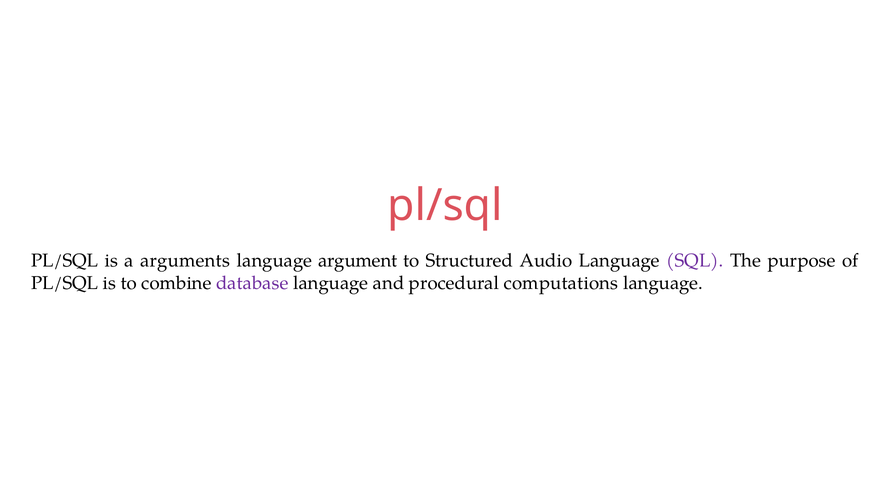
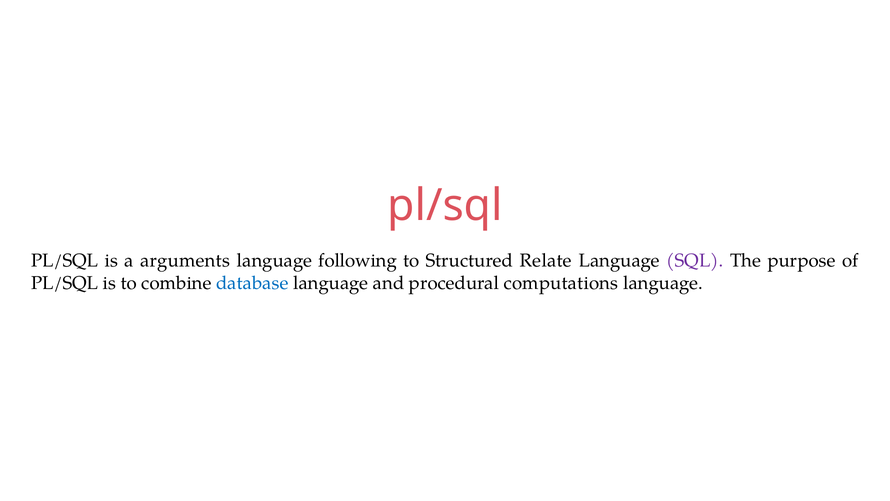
argument: argument -> following (358, 260)
Audio: Audio -> Relate (546, 260)
database colour: purple -> blue (252, 283)
